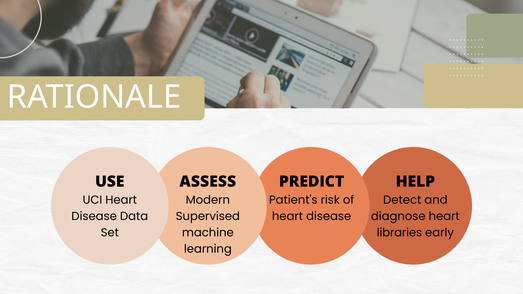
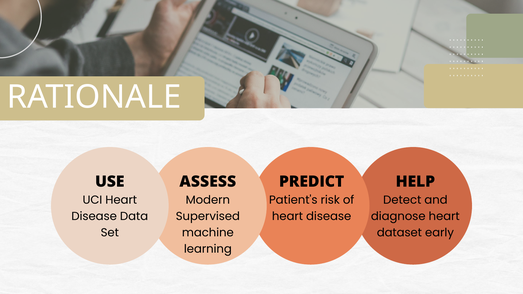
libraries: libraries -> dataset (399, 233)
